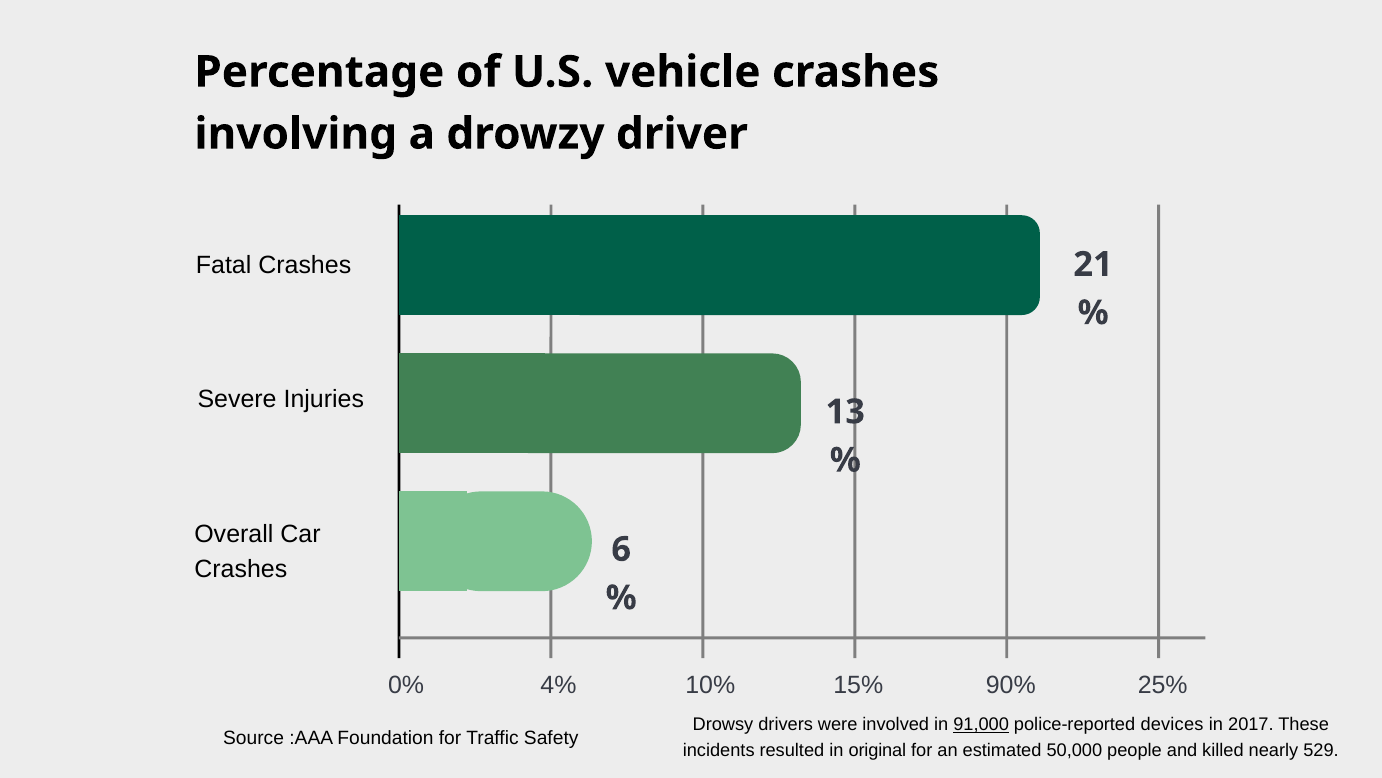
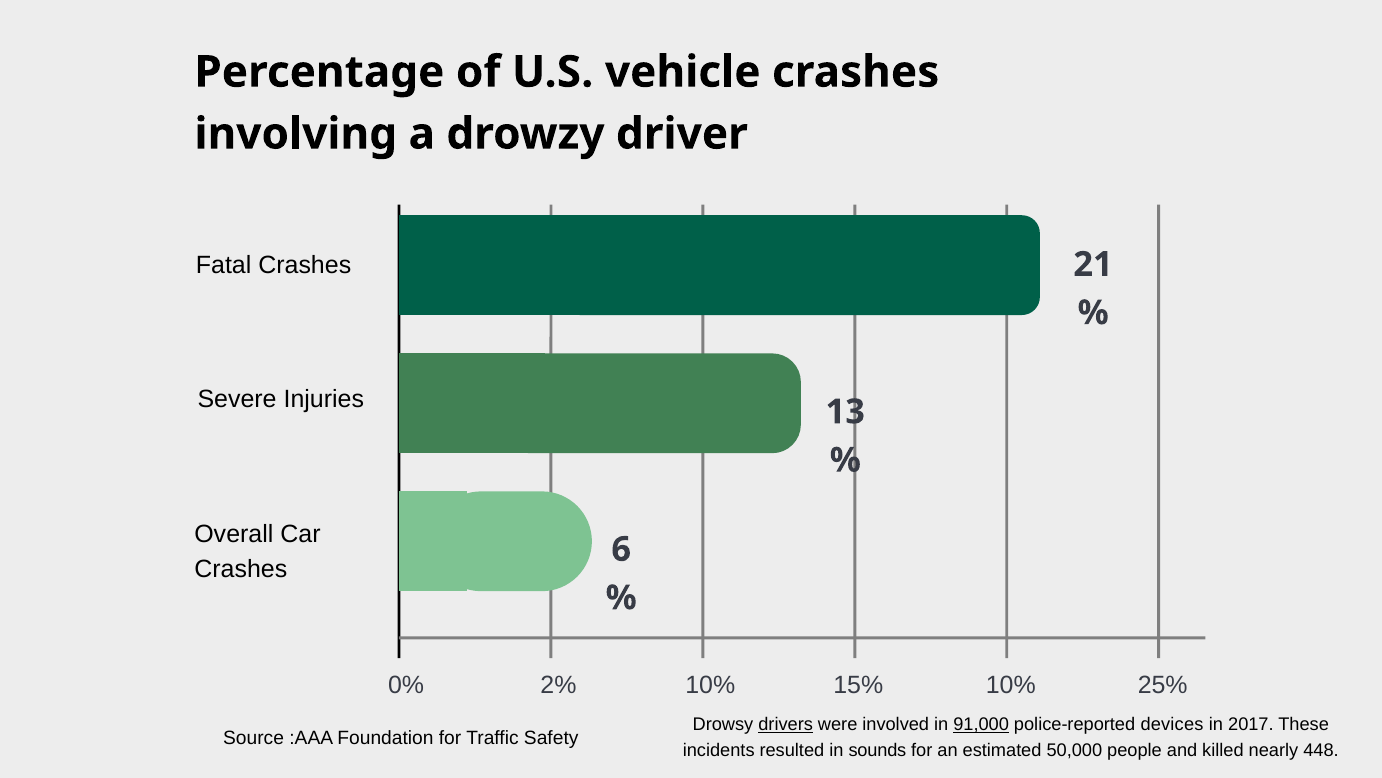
4%: 4% -> 2% (558, 684)
15% 90%: 90% -> 10% (1011, 684)
drivers underline: none -> present (786, 724)
original: original -> sounds (877, 750)
529: 529 -> 448 (1321, 750)
